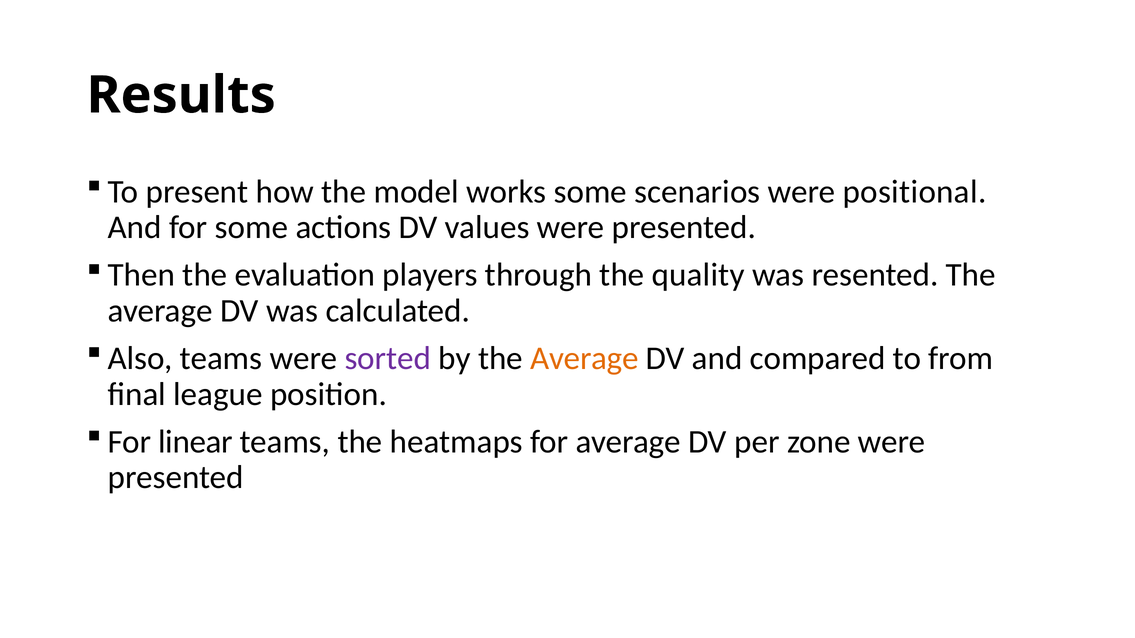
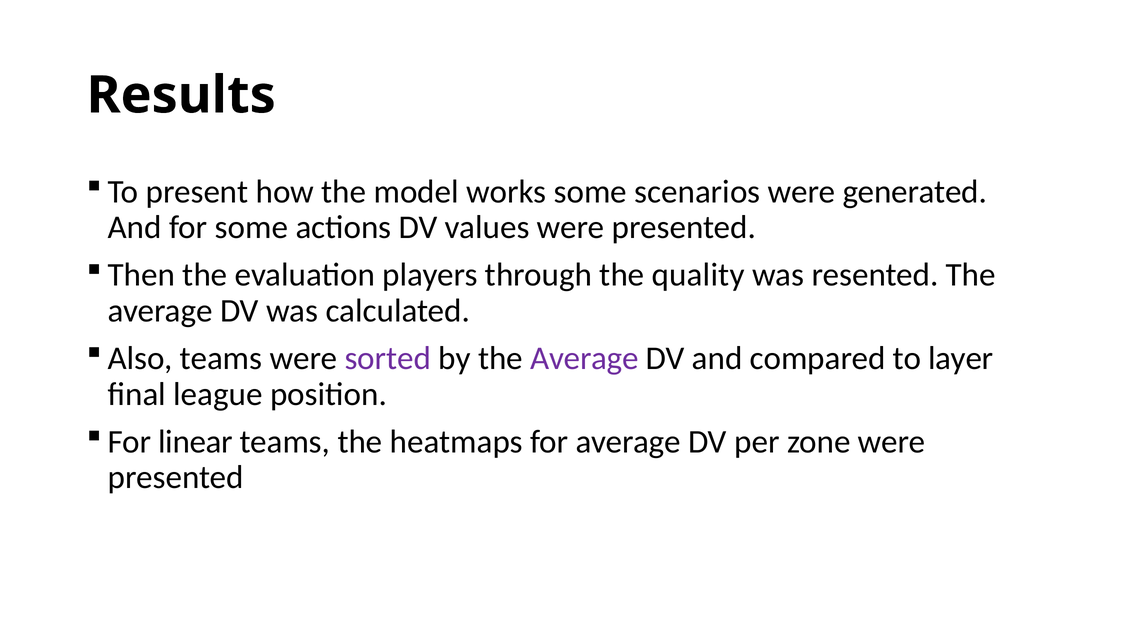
positional: positional -> generated (915, 192)
Average colour: orange -> purple (585, 359)
from: from -> layer (961, 359)
